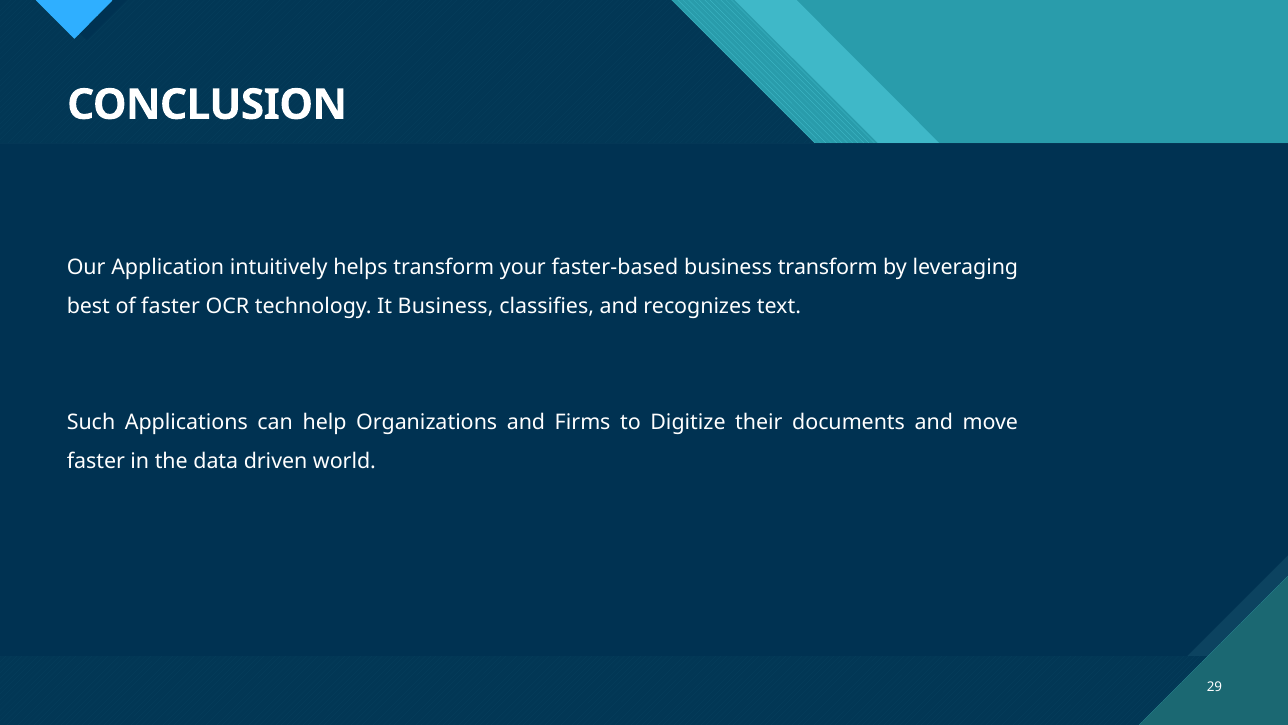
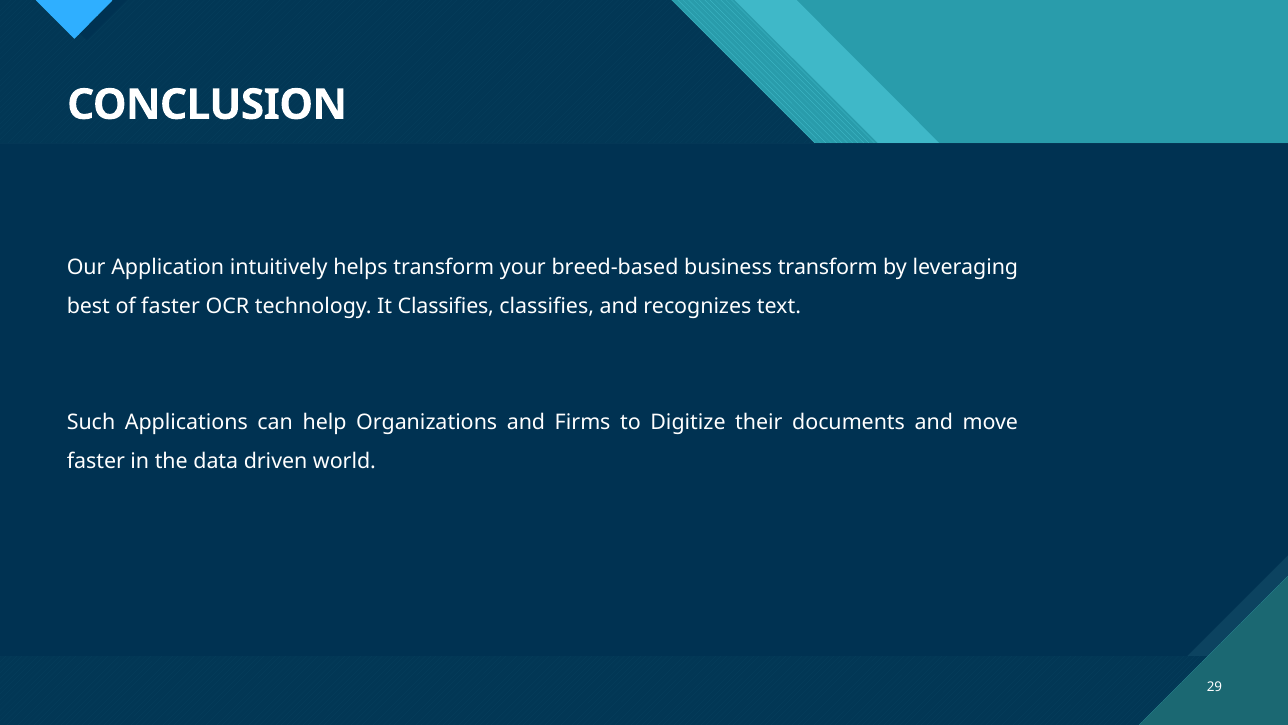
faster-based: faster-based -> breed-based (615, 268)
It Business: Business -> Classifies (446, 306)
